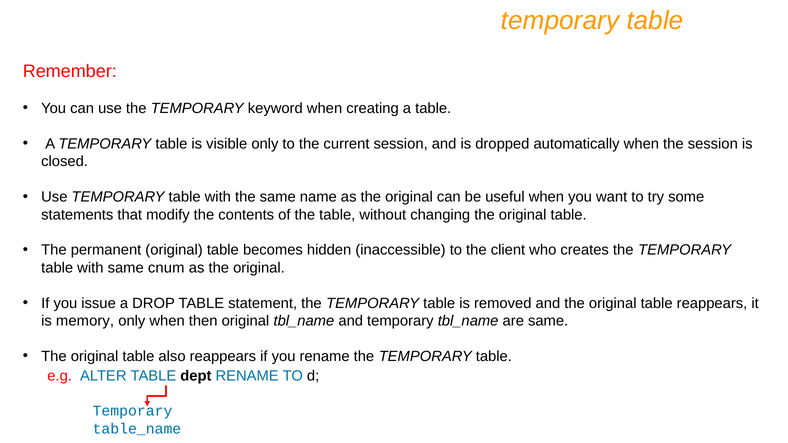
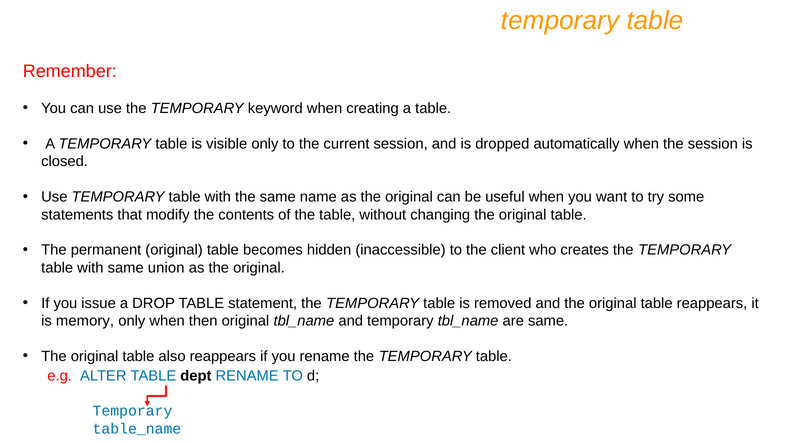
cnum: cnum -> union (166, 268)
